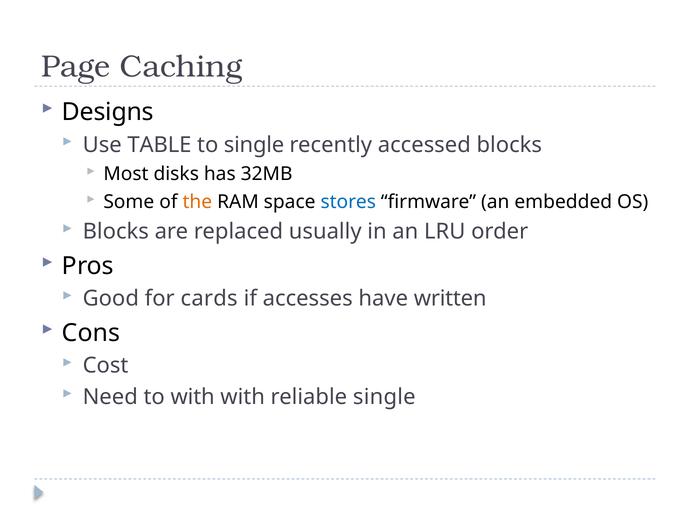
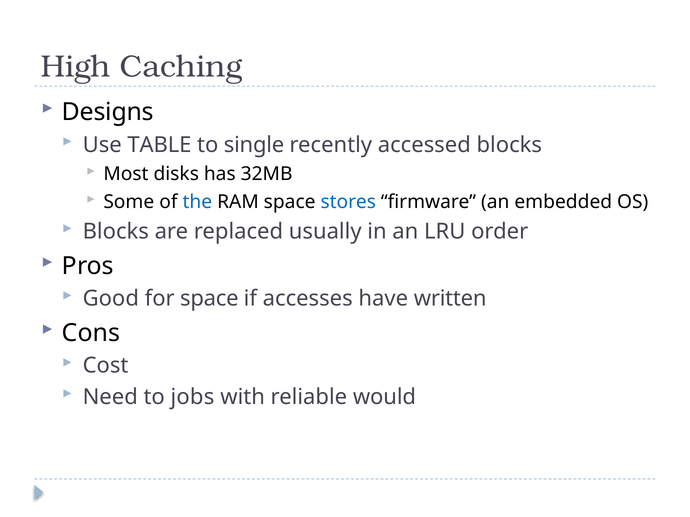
Page: Page -> High (76, 67)
the colour: orange -> blue (197, 202)
for cards: cards -> space (209, 299)
to with: with -> jobs (192, 397)
reliable single: single -> would (384, 397)
